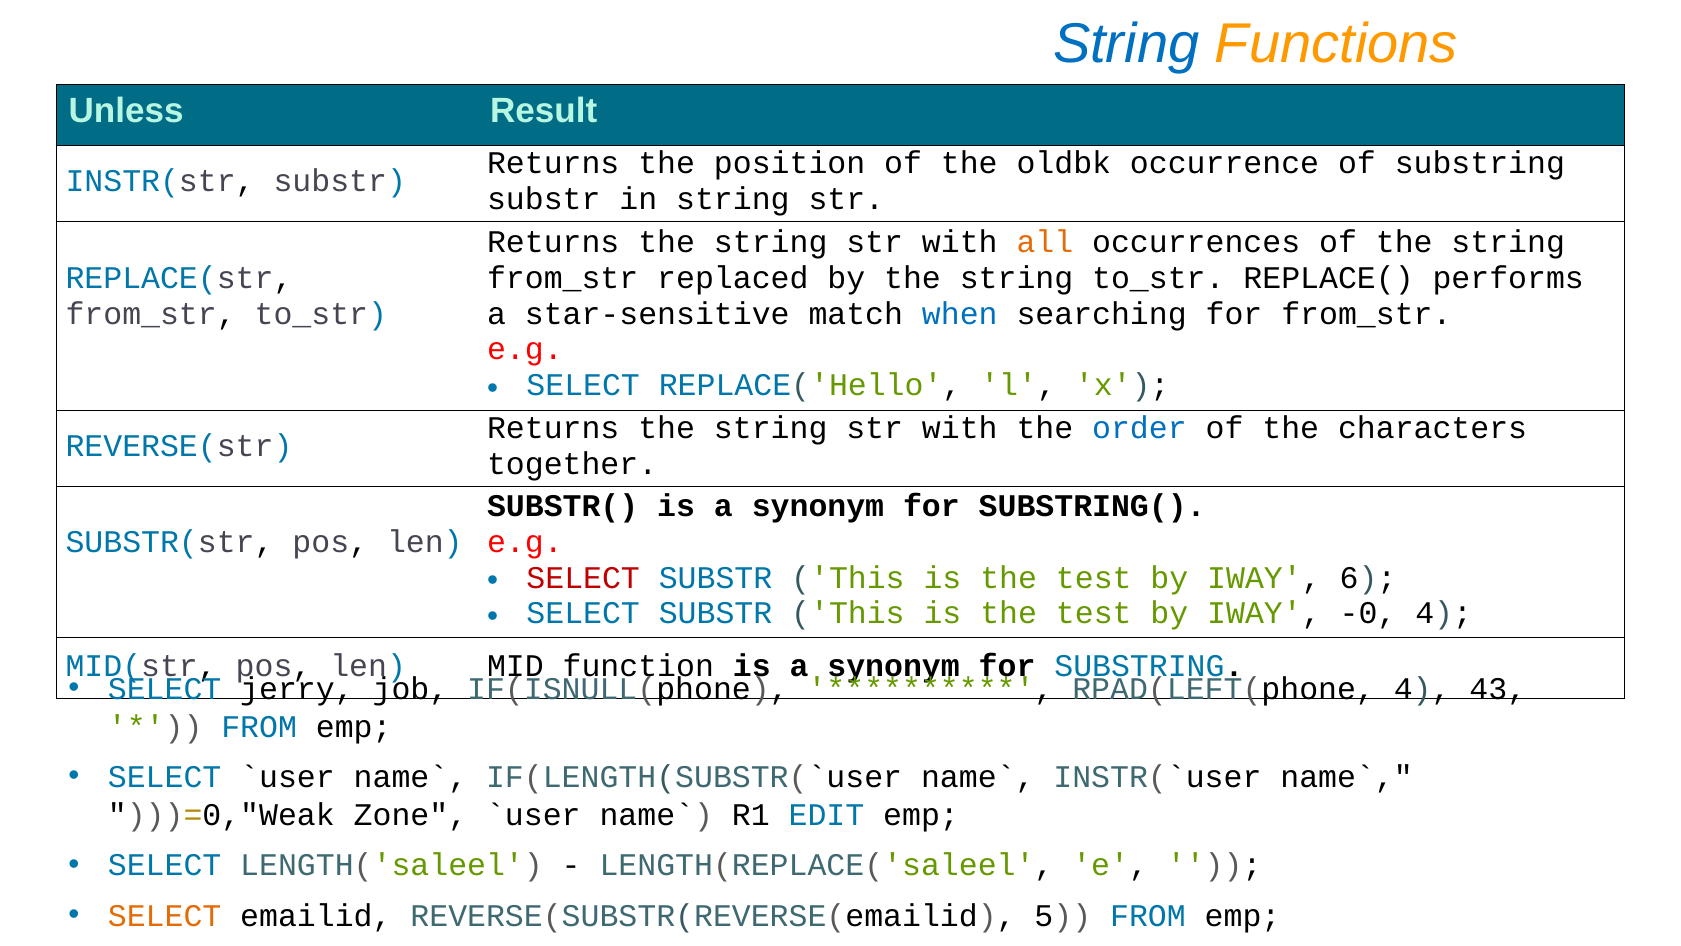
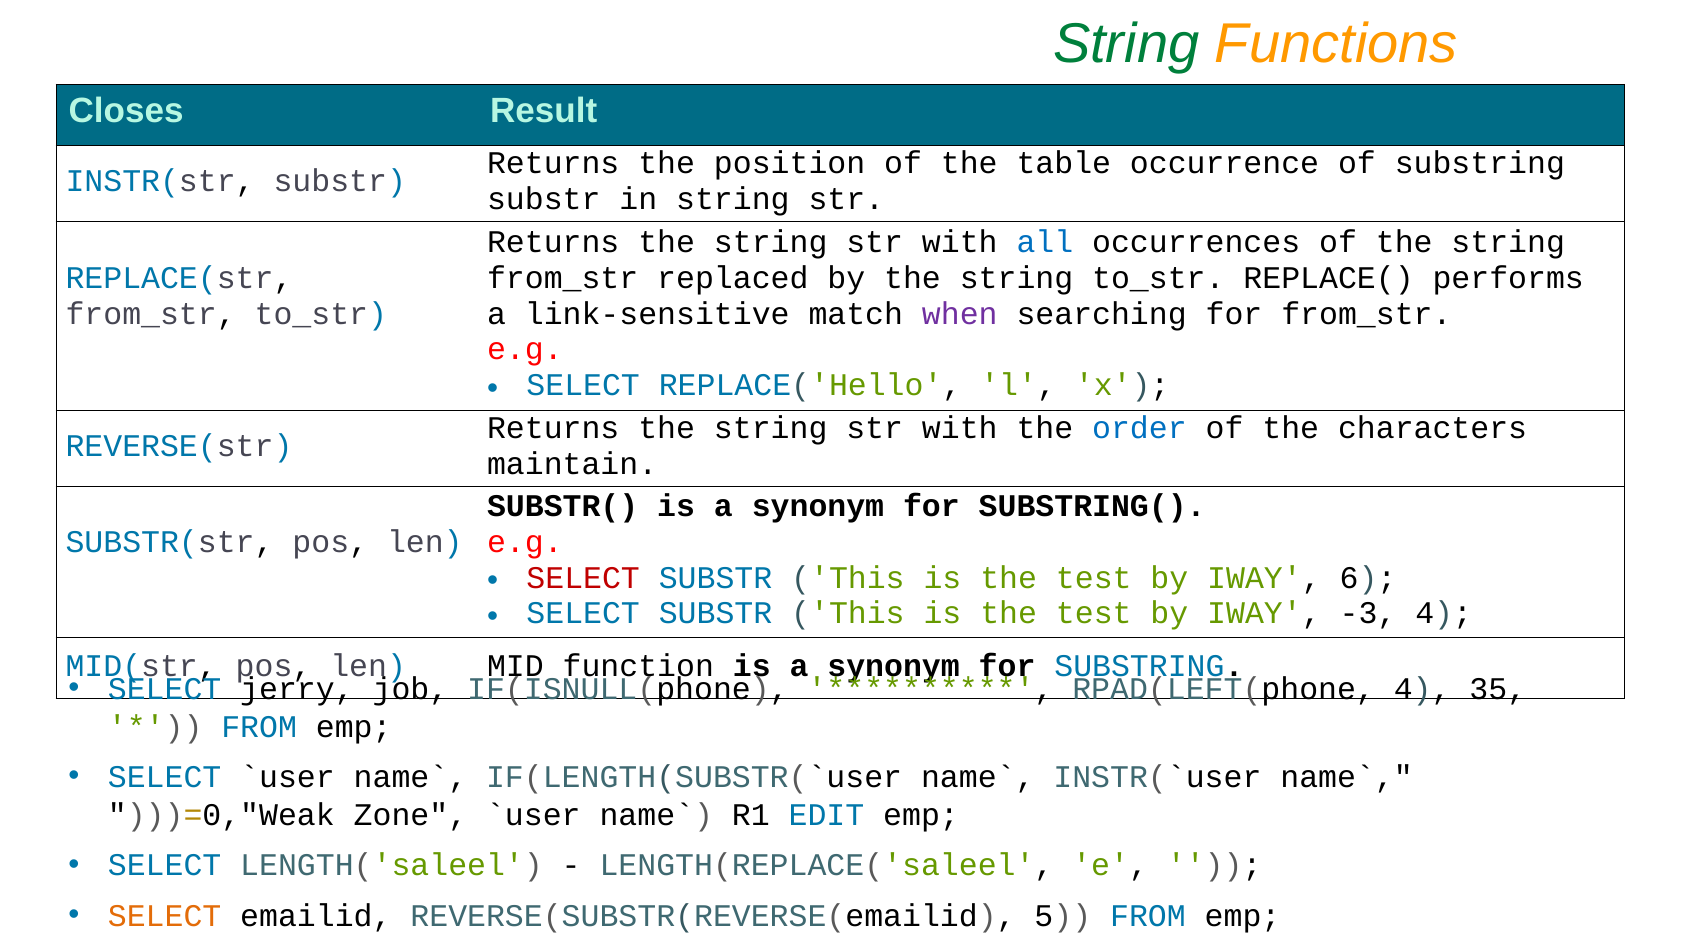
String colour: blue -> green (1126, 44)
Unless: Unless -> Closes (126, 111)
oldbk: oldbk -> table (1064, 163)
all colour: orange -> blue (1045, 242)
star-sensitive: star-sensitive -> link-sensitive (657, 314)
when colour: blue -> purple (960, 314)
together: together -> maintain (572, 464)
-0: -0 -> -3 (1368, 613)
43: 43 -> 35 (1498, 689)
